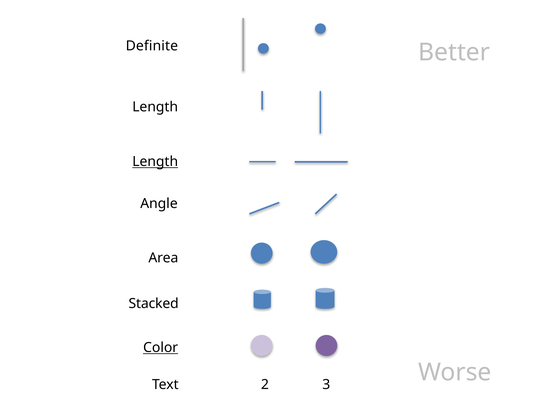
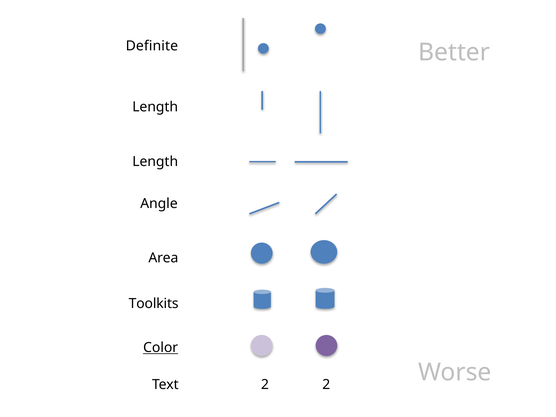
Length underline: present -> none (155, 162)
Stacked: Stacked -> Toolkits (154, 304)
2 3: 3 -> 2 (326, 384)
